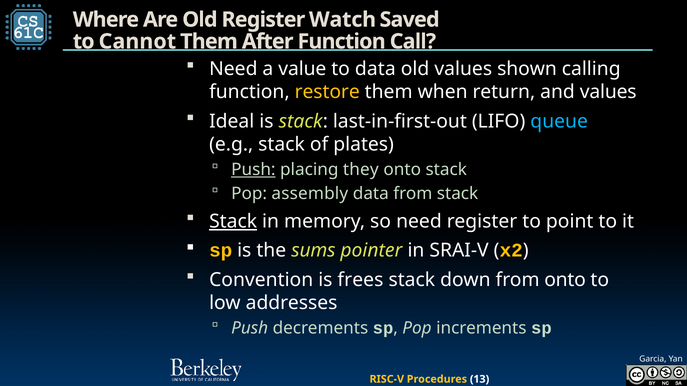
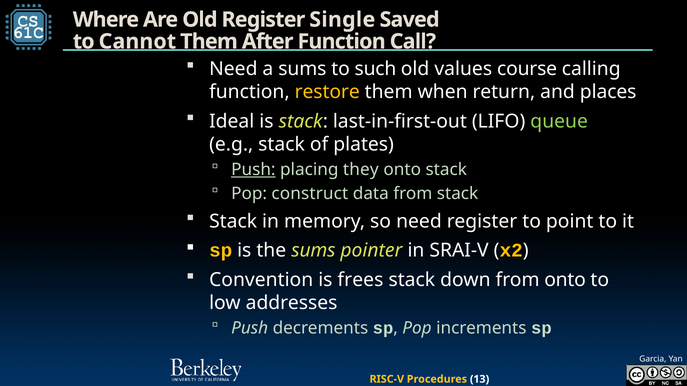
Watch: Watch -> Single (342, 20)
a value: value -> sums (302, 69)
to data: data -> such (375, 69)
shown: shown -> course (527, 69)
and values: values -> places (608, 92)
queue colour: light blue -> light green (559, 121)
assembly: assembly -> construct (310, 194)
Stack underline: present -> none (233, 222)
